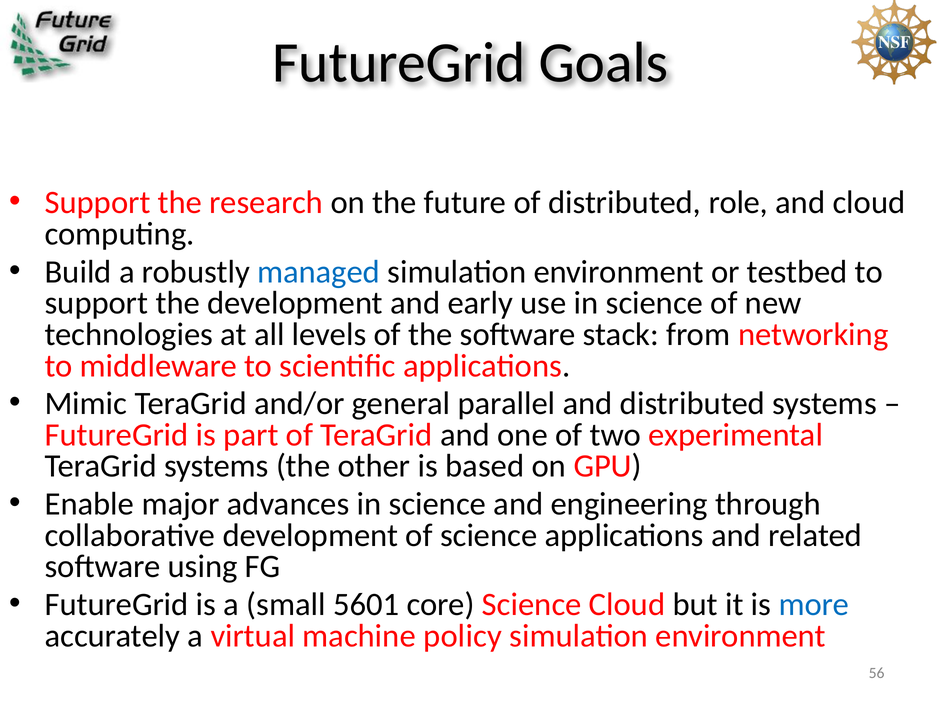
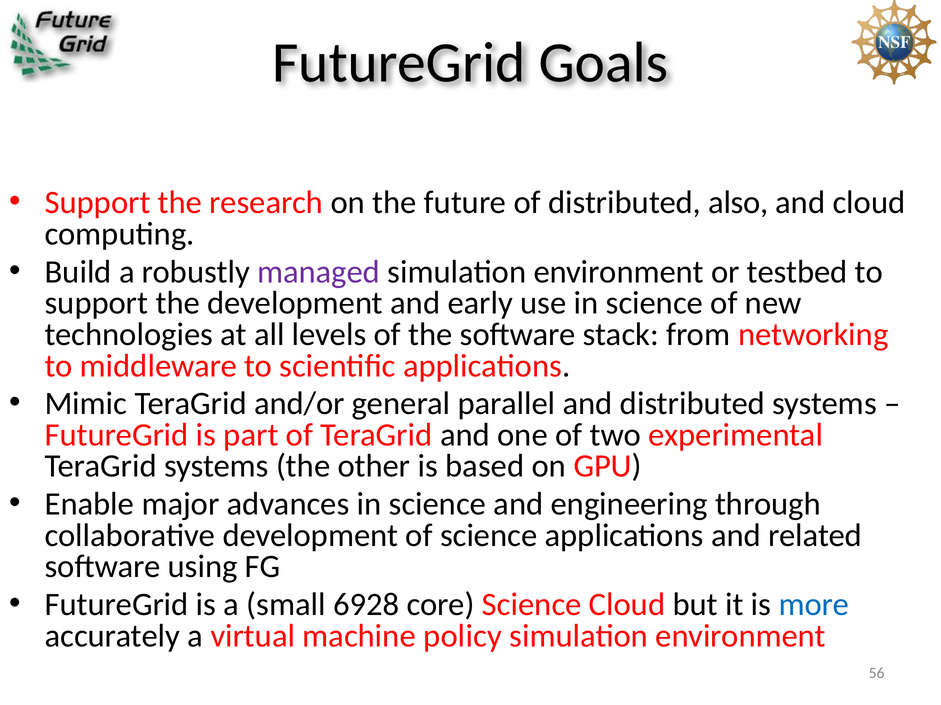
role: role -> also (738, 203)
managed colour: blue -> purple (319, 272)
5601: 5601 -> 6928 (366, 605)
